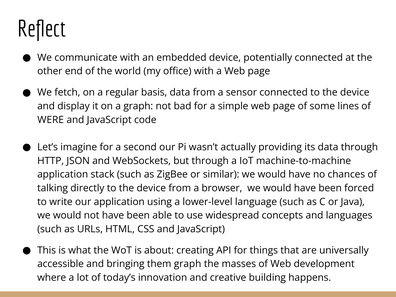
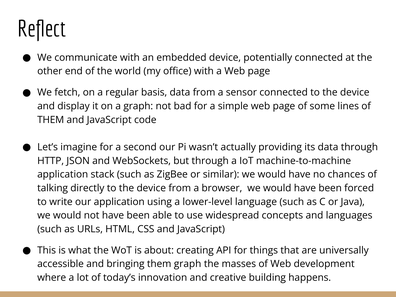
WERE: WERE -> THEM (51, 120)
